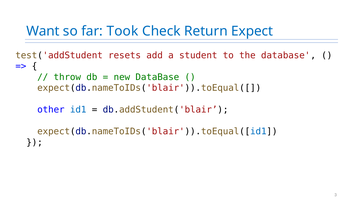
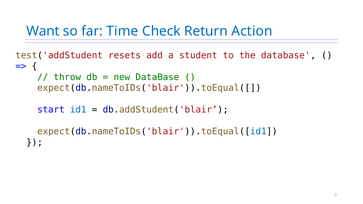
Took: Took -> Time (122, 31)
Expect: Expect -> Action (252, 31)
other: other -> start (51, 110)
